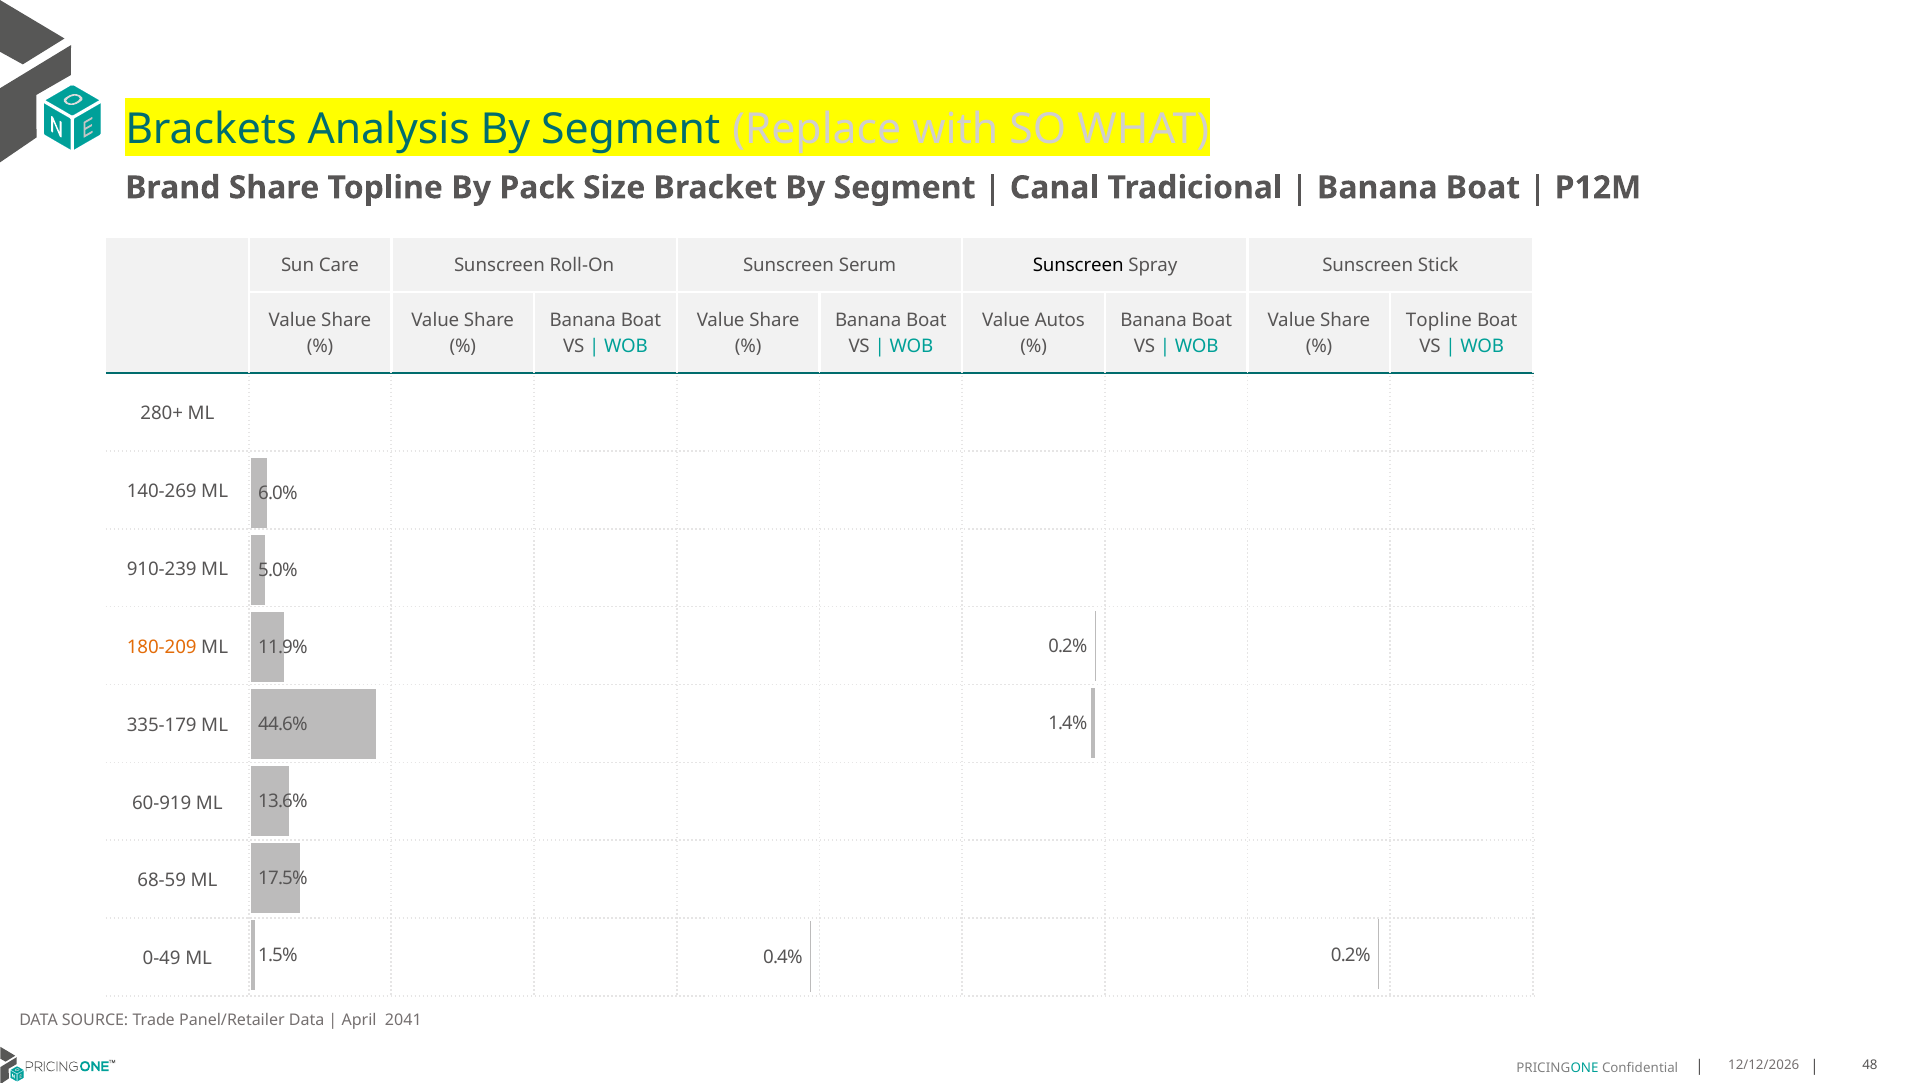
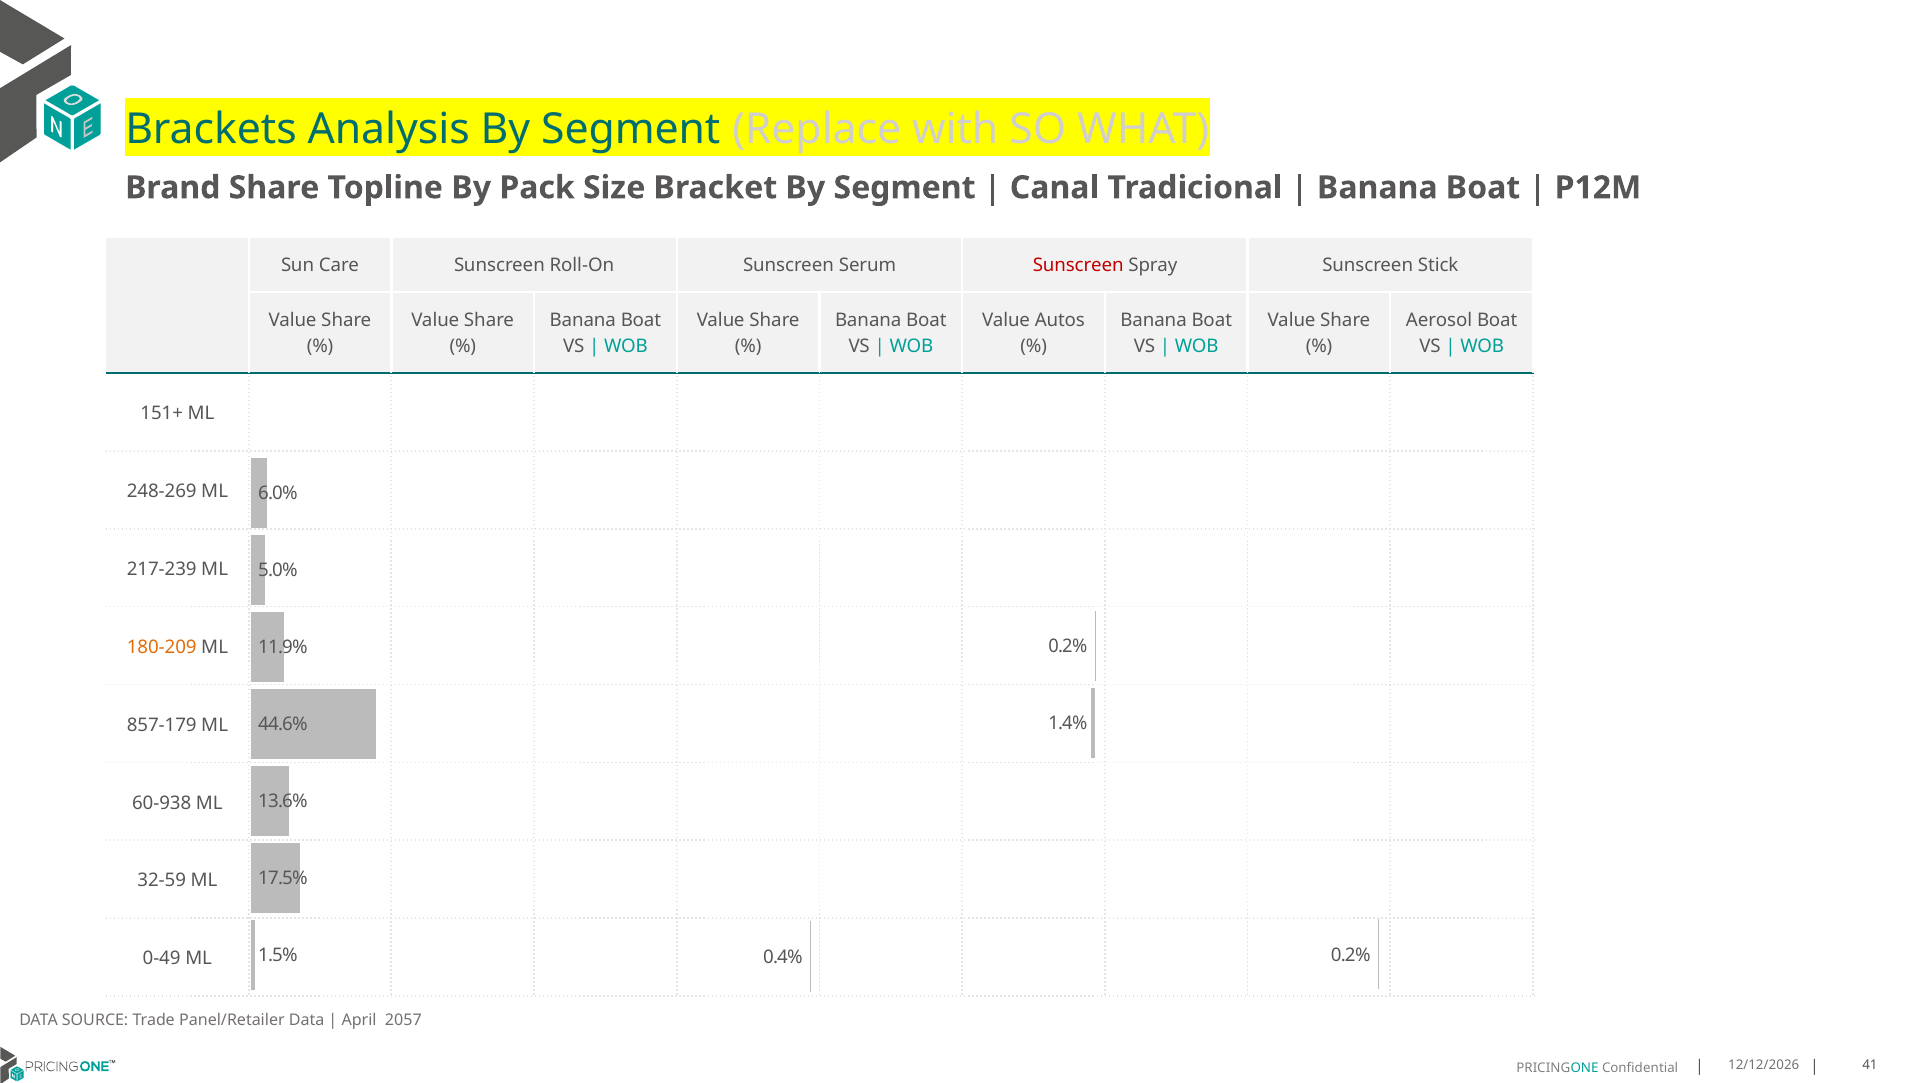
Sunscreen colour: black -> red (1078, 265)
Topline: Topline -> Aerosol (1439, 321)
280+: 280+ -> 151+ (162, 413)
140-269: 140-269 -> 248-269 (162, 491)
910-239: 910-239 -> 217-239 (162, 569)
335-179: 335-179 -> 857-179 (162, 725)
60-919: 60-919 -> 60-938 (162, 803)
68-59: 68-59 -> 32-59 (162, 881)
2041: 2041 -> 2057 (403, 1020)
48: 48 -> 41 (1870, 1065)
